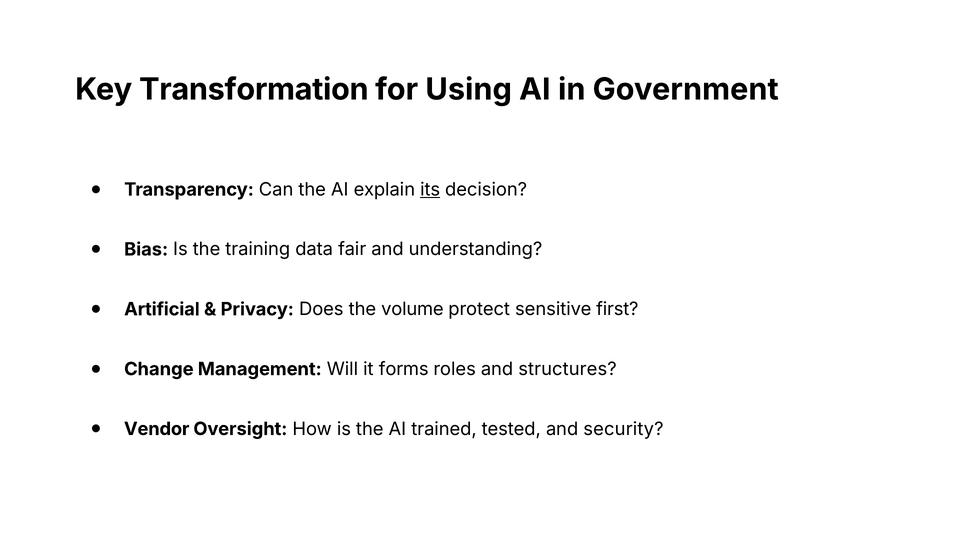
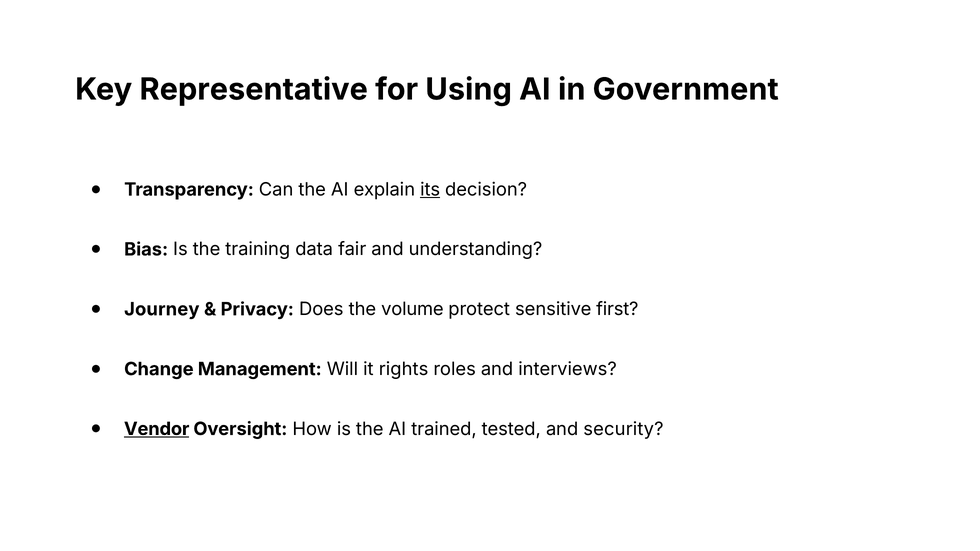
Transformation: Transformation -> Representative (254, 90)
Artificial: Artificial -> Journey (162, 309)
forms: forms -> rights (404, 369)
structures: structures -> interviews (568, 369)
Vendor underline: none -> present (157, 429)
